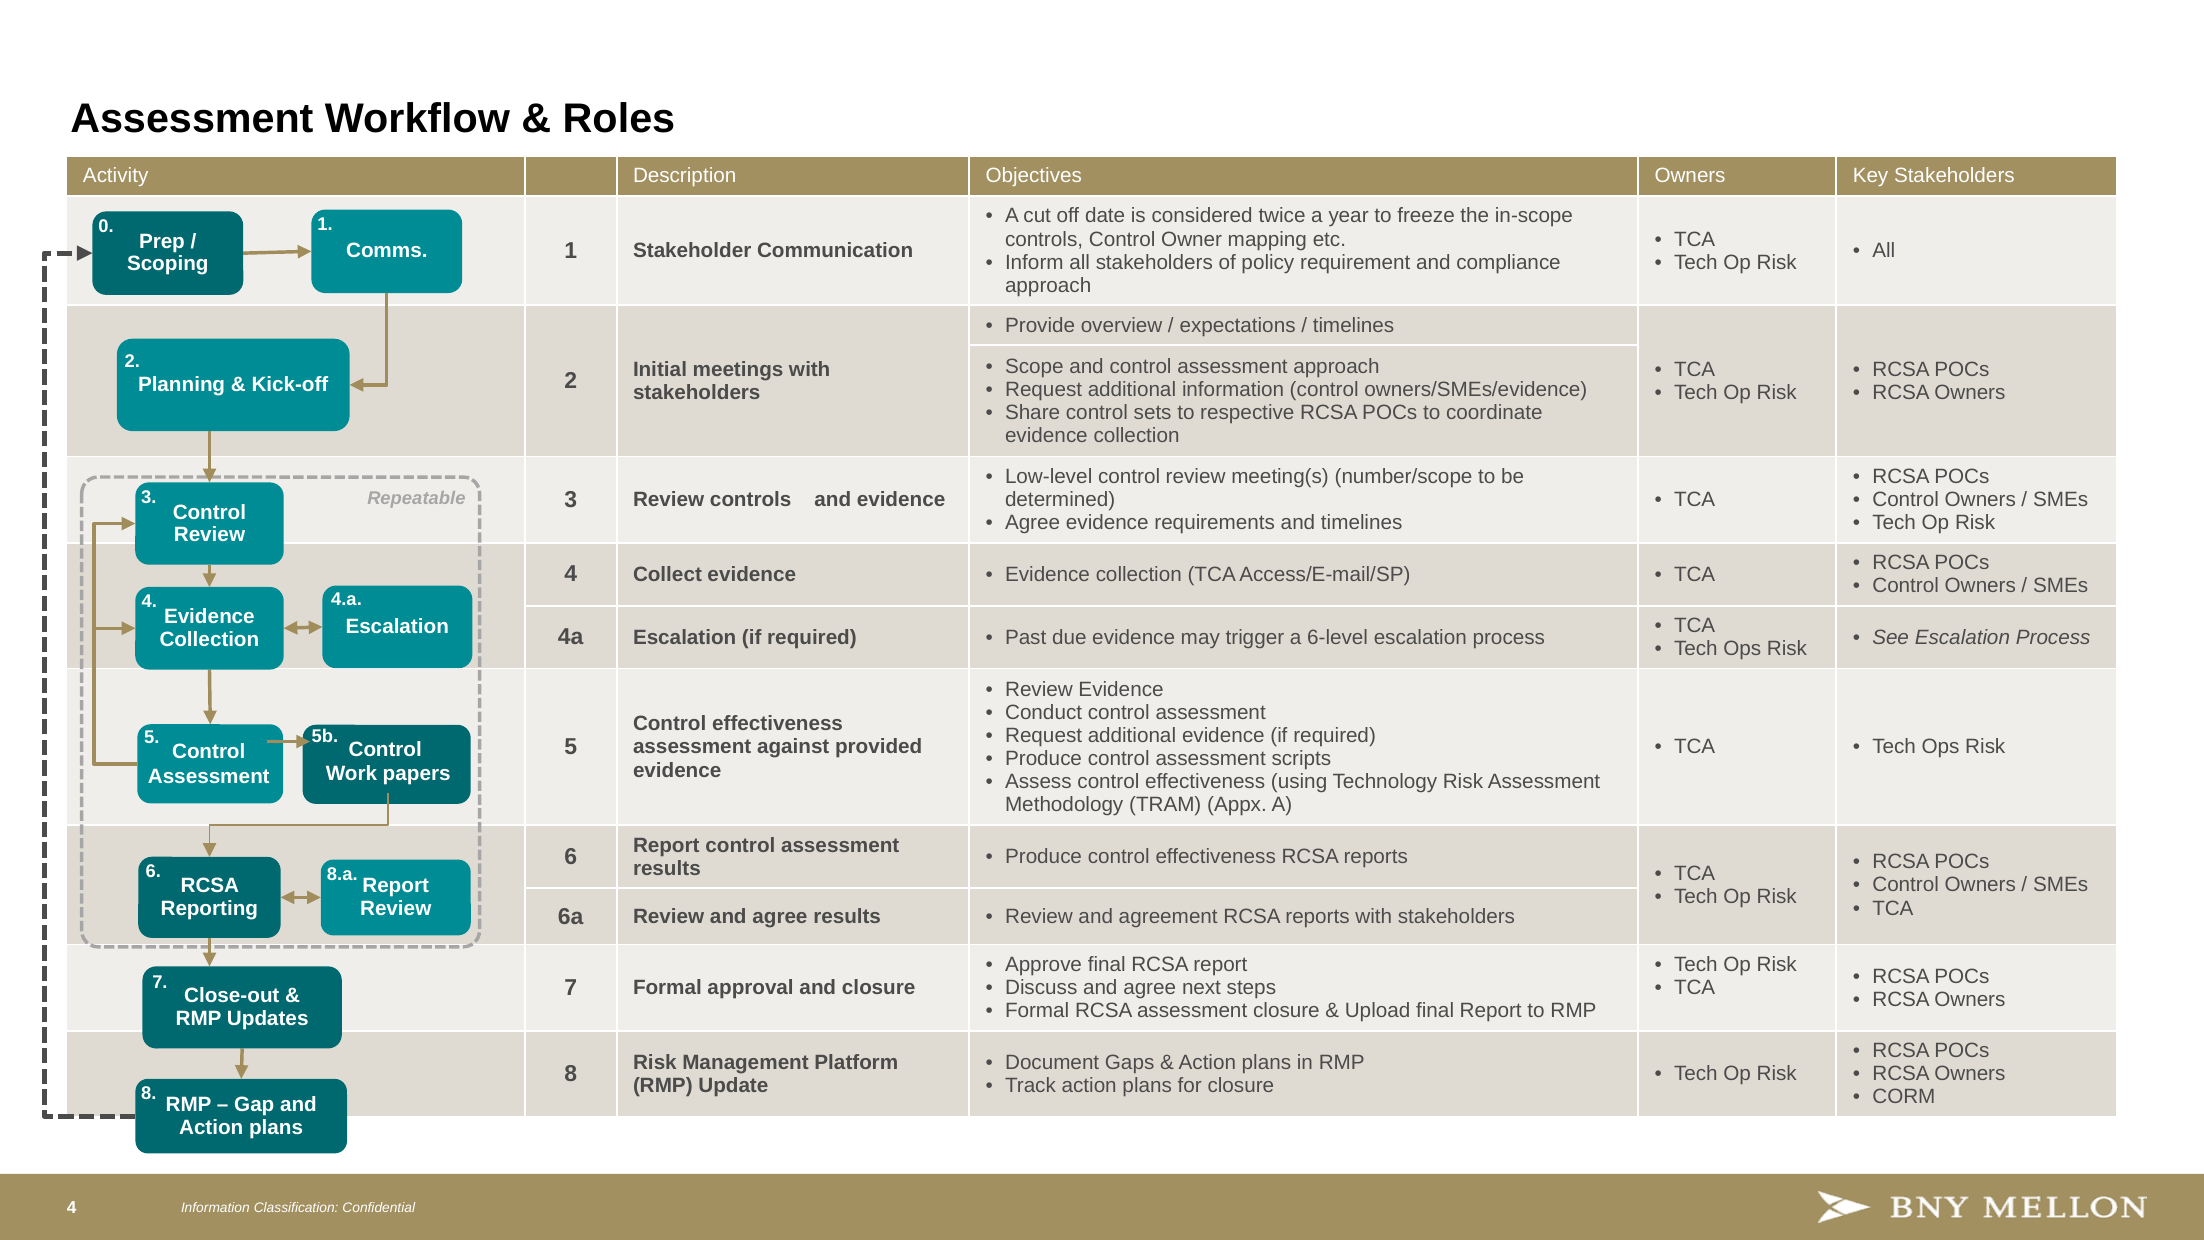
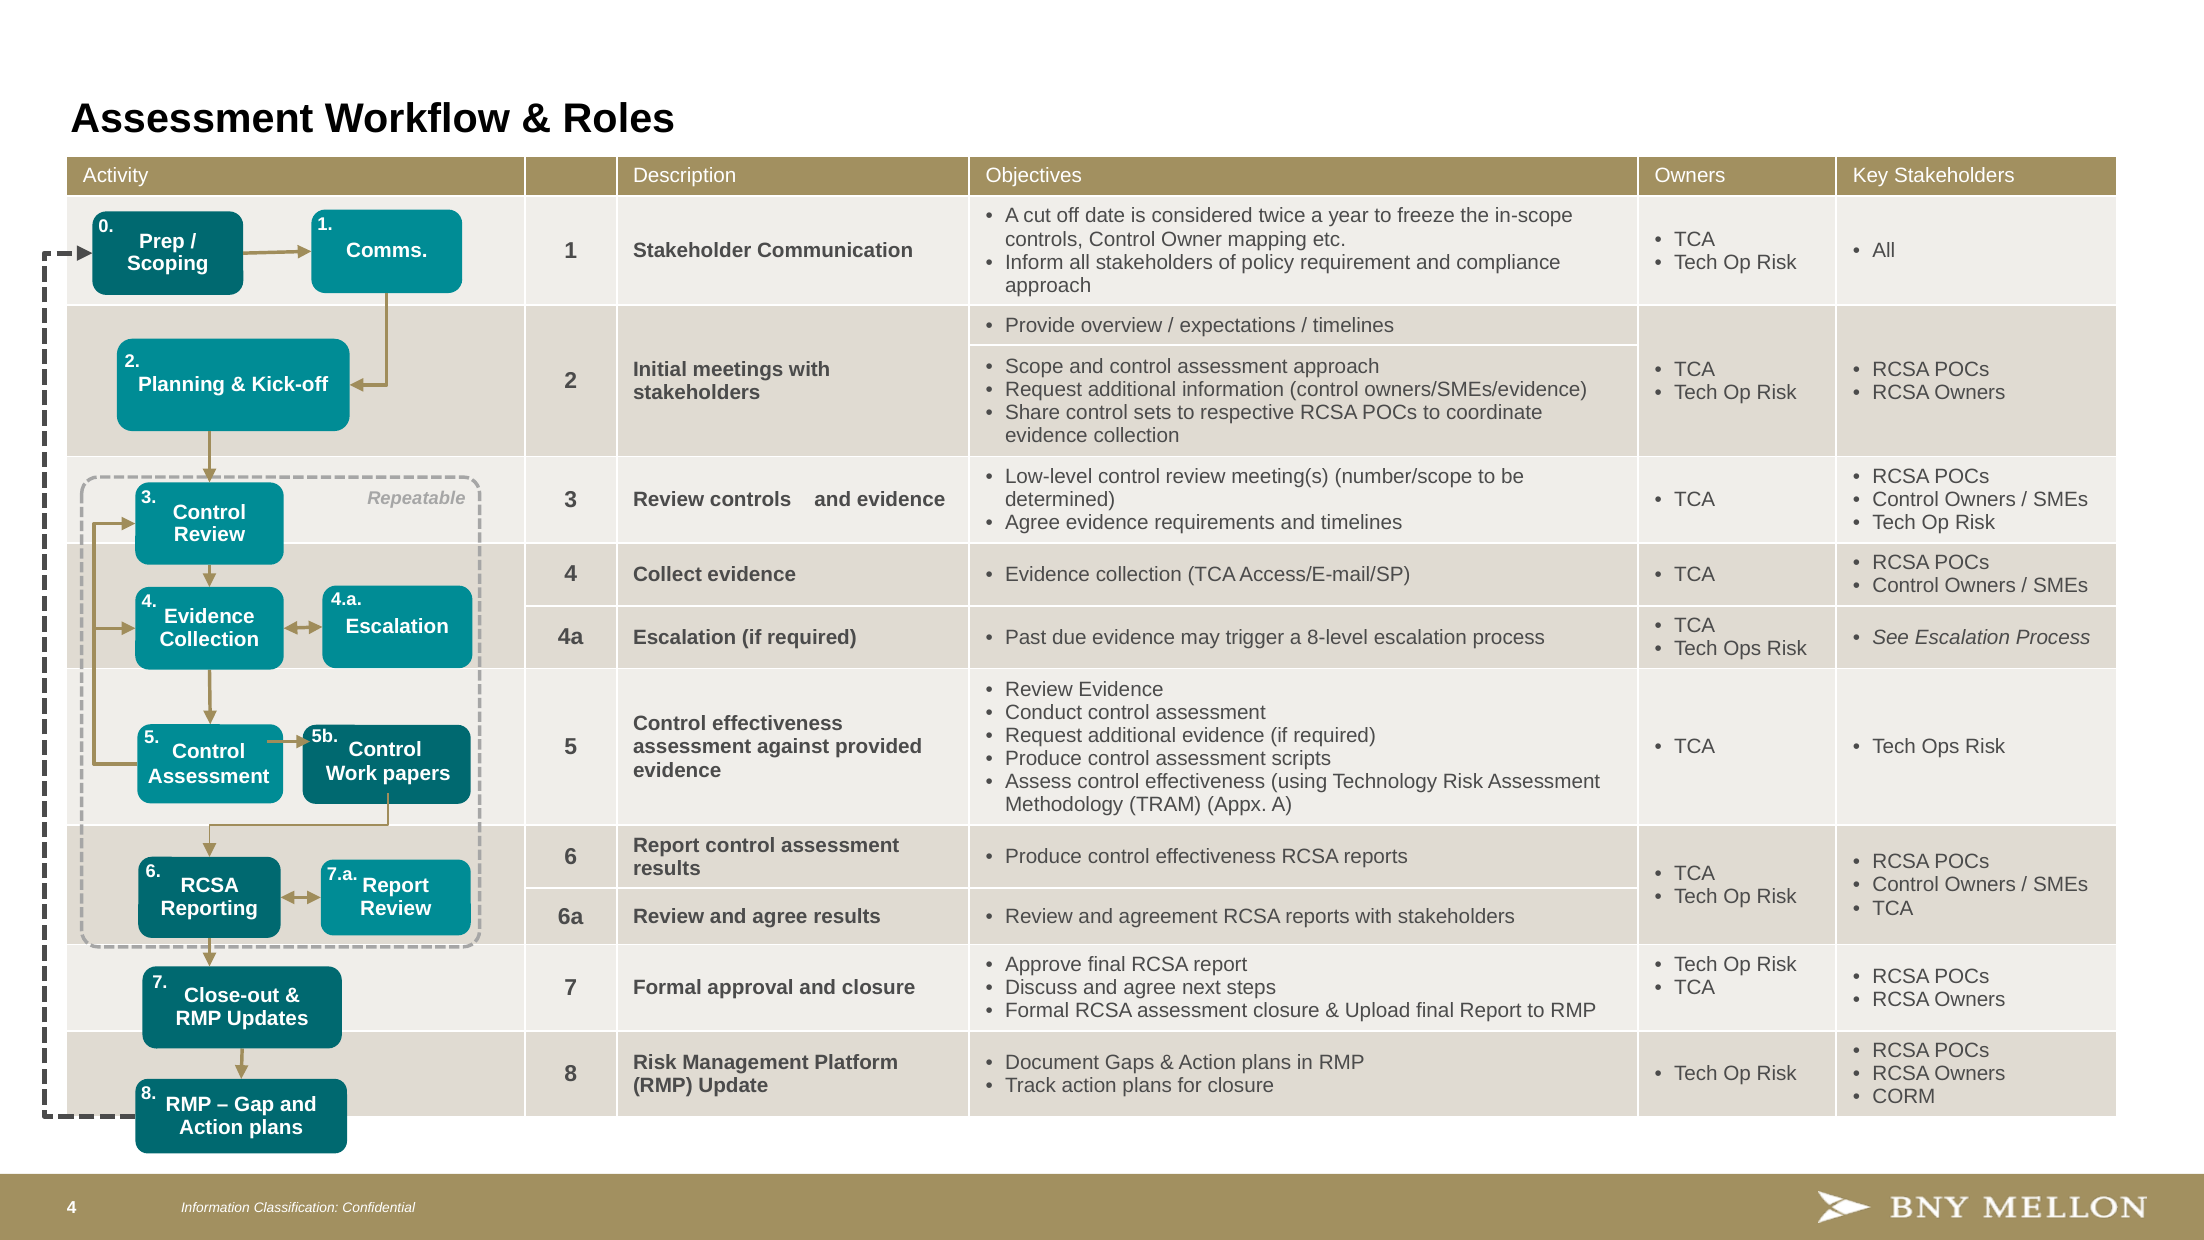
6-level: 6-level -> 8-level (1338, 637)
8.a: 8.a -> 7.a (342, 874)
